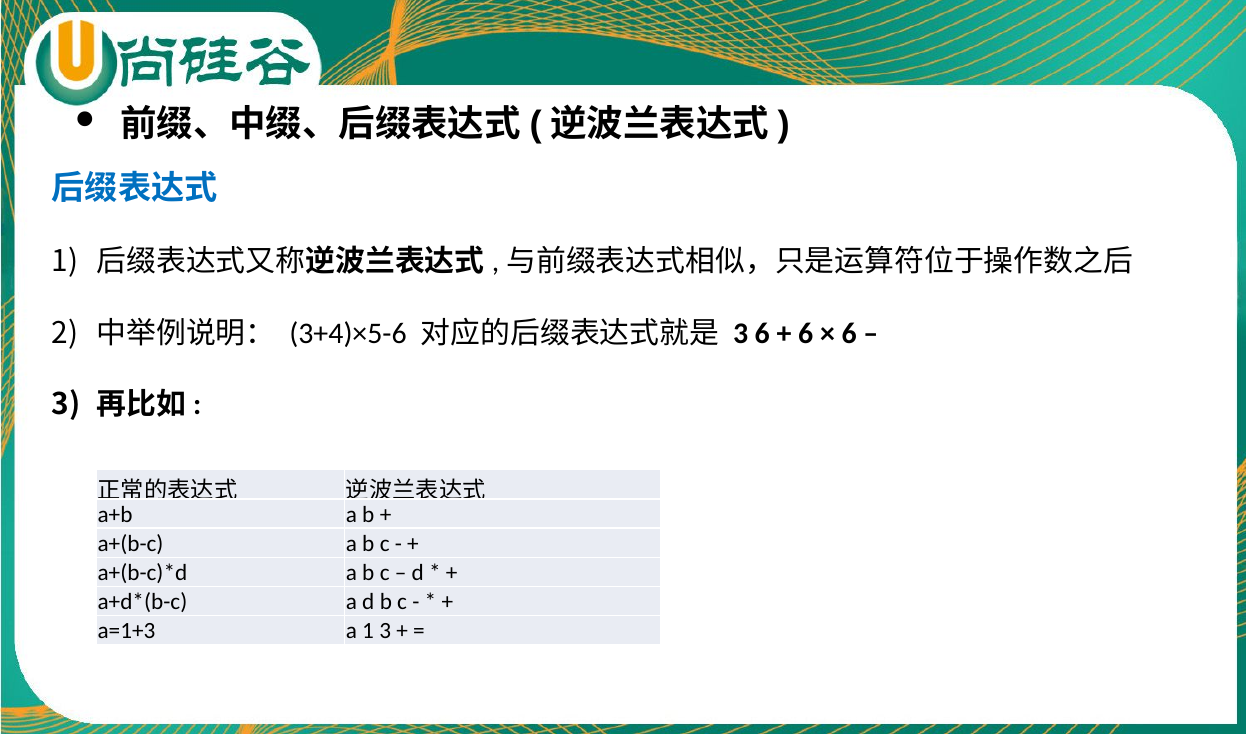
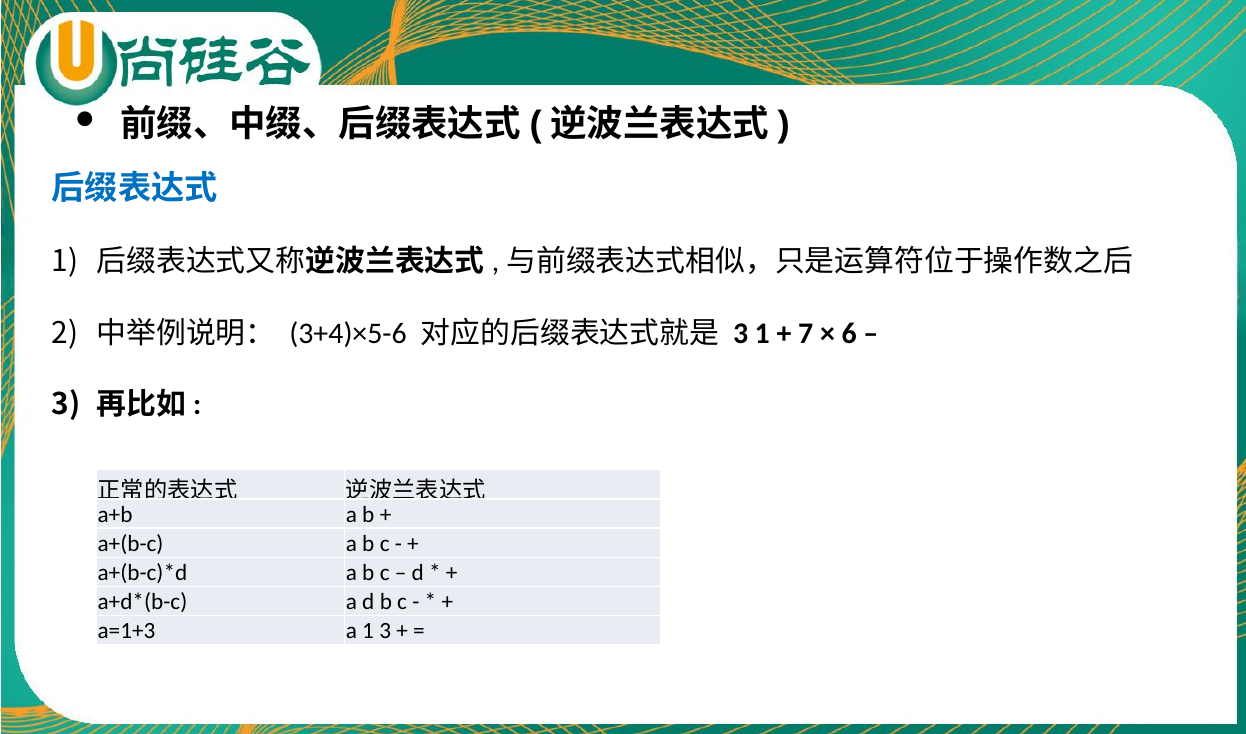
3 6: 6 -> 1 (762, 333)
6: 6 -> 7 (806, 333)
